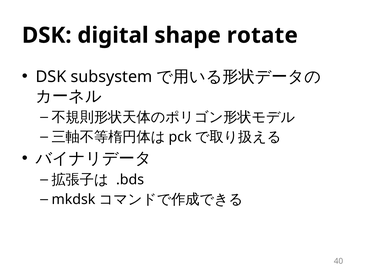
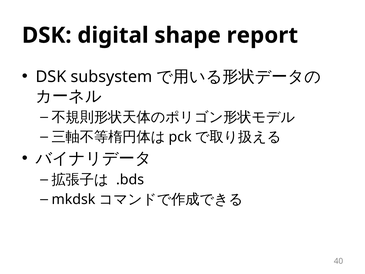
rotate: rotate -> report (262, 35)
